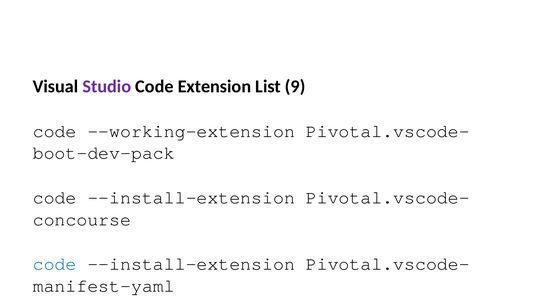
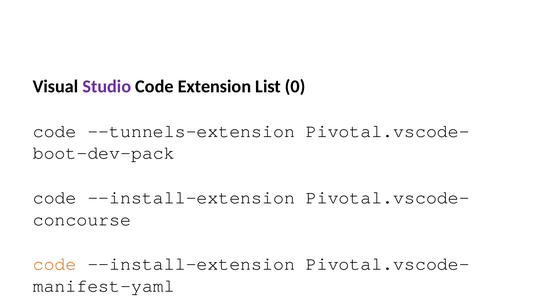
9: 9 -> 0 (295, 87)
--working-extension: --working-extension -> --tunnels-extension (191, 131)
code colour: blue -> orange (55, 264)
